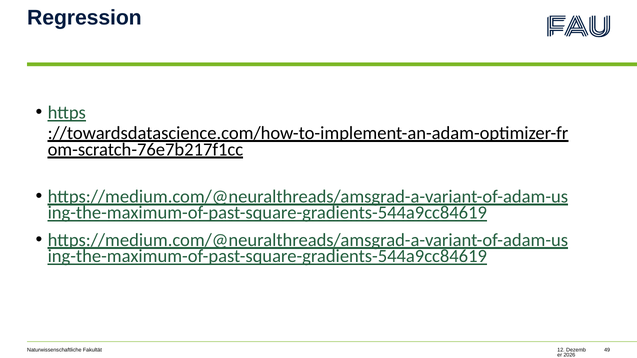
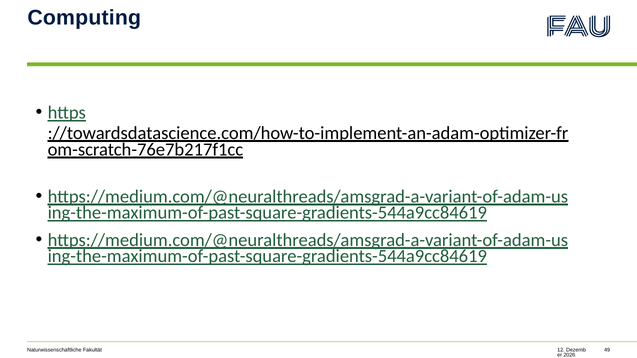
Regression: Regression -> Computing (84, 18)
